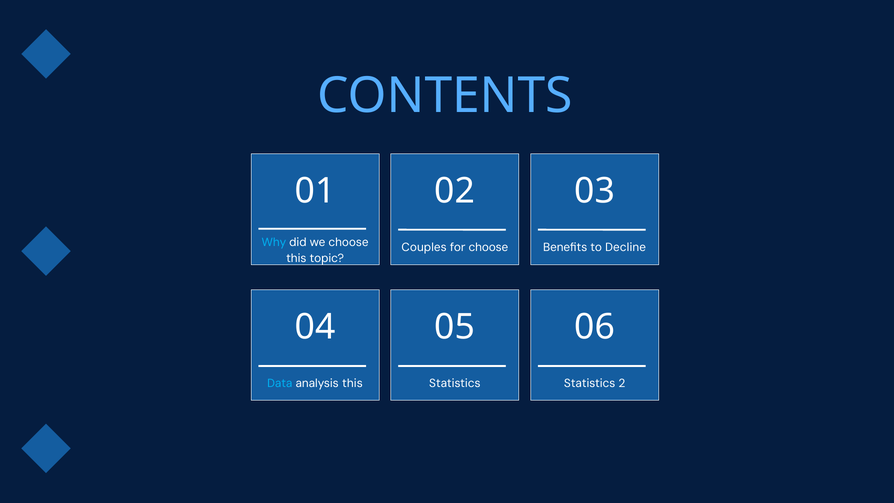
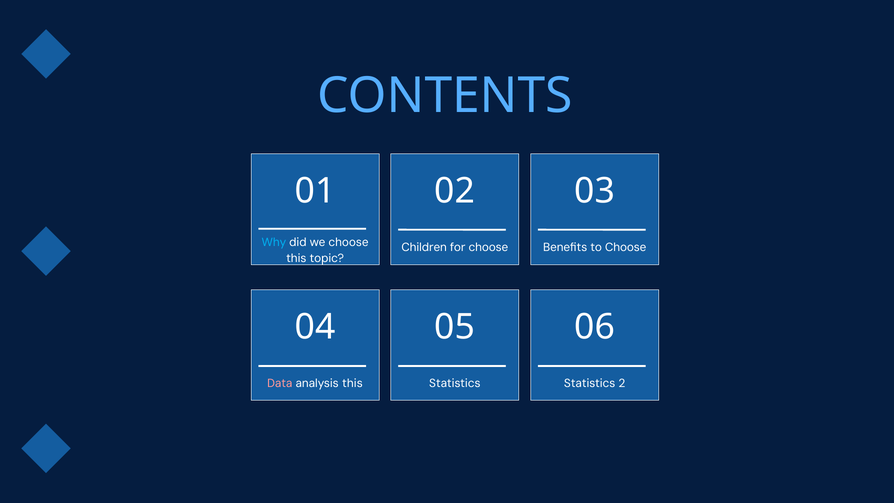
Couples: Couples -> Children (424, 247)
to Decline: Decline -> Choose (626, 247)
Data colour: light blue -> pink (280, 383)
